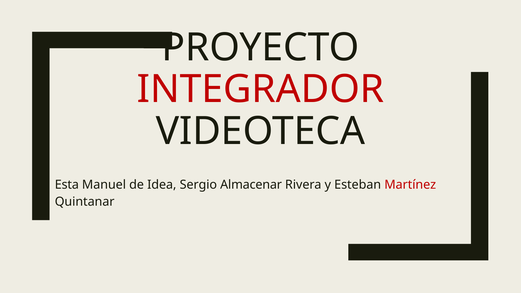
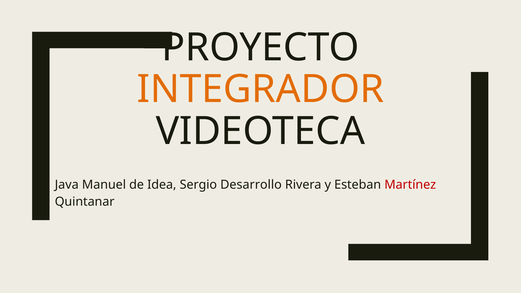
INTEGRADOR colour: red -> orange (260, 89)
Esta: Esta -> Java (67, 185)
Almacenar: Almacenar -> Desarrollo (251, 185)
